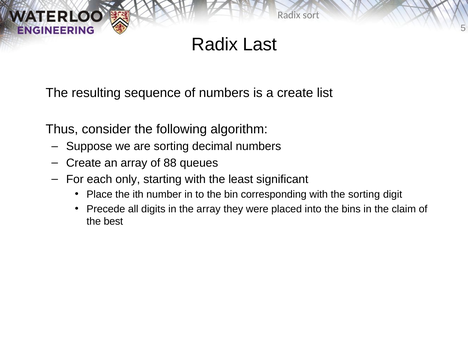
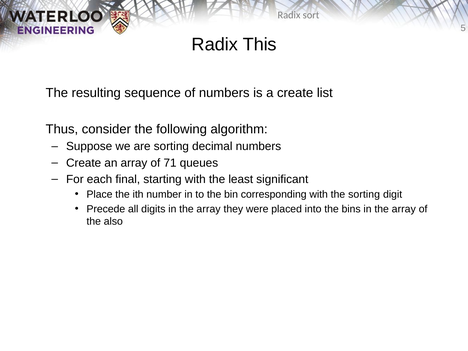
Last: Last -> This (260, 45)
88: 88 -> 71 (170, 163)
only: only -> final (128, 179)
bins in the claim: claim -> array (404, 209)
best: best -> also (113, 221)
